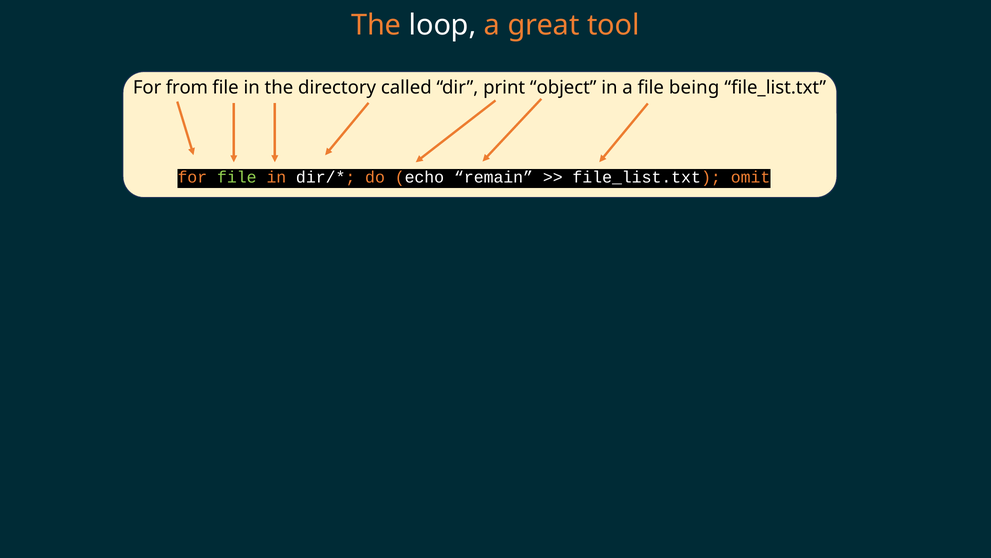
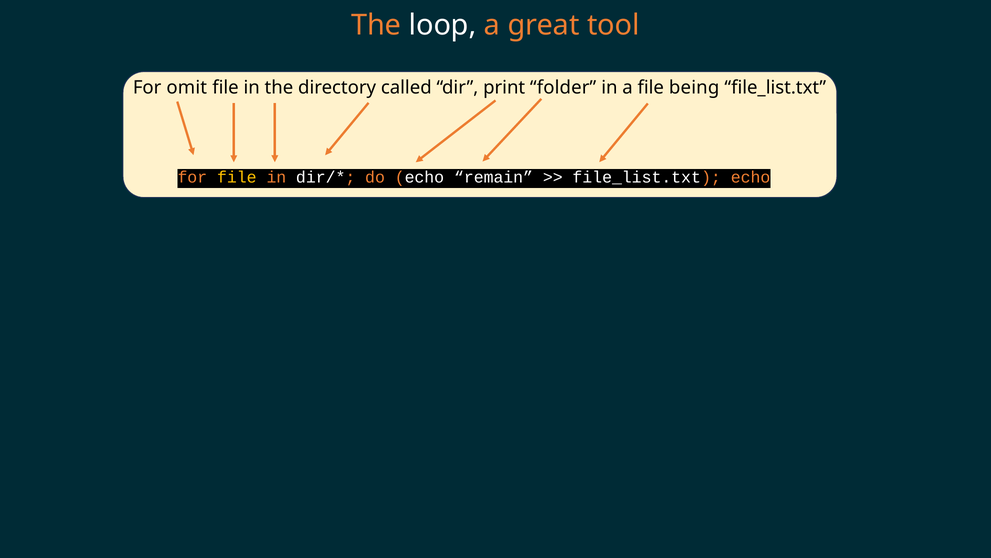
from: from -> omit (187, 88)
object: object -> folder (563, 88)
file colour: light green -> yellow (237, 177)
file_list.txt omit: omit -> echo (751, 177)
